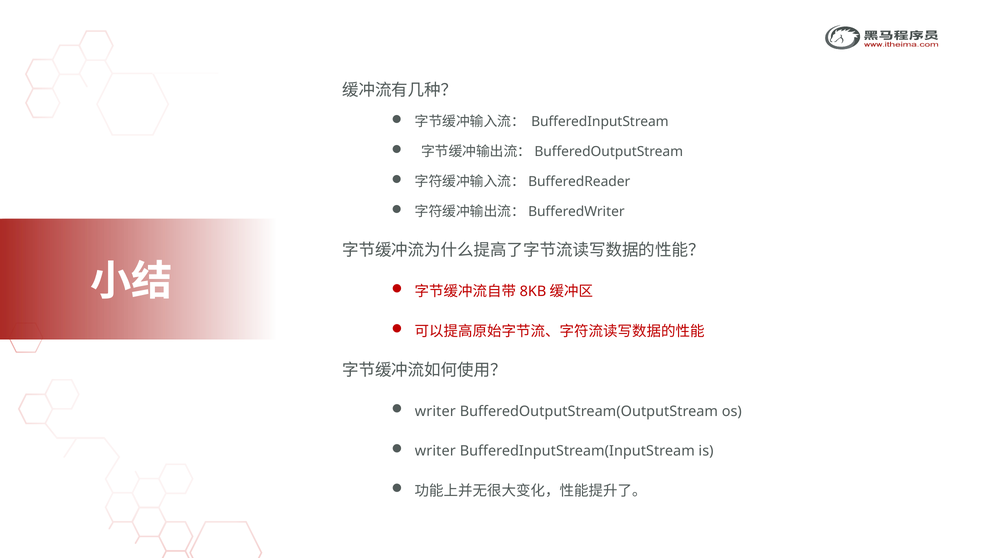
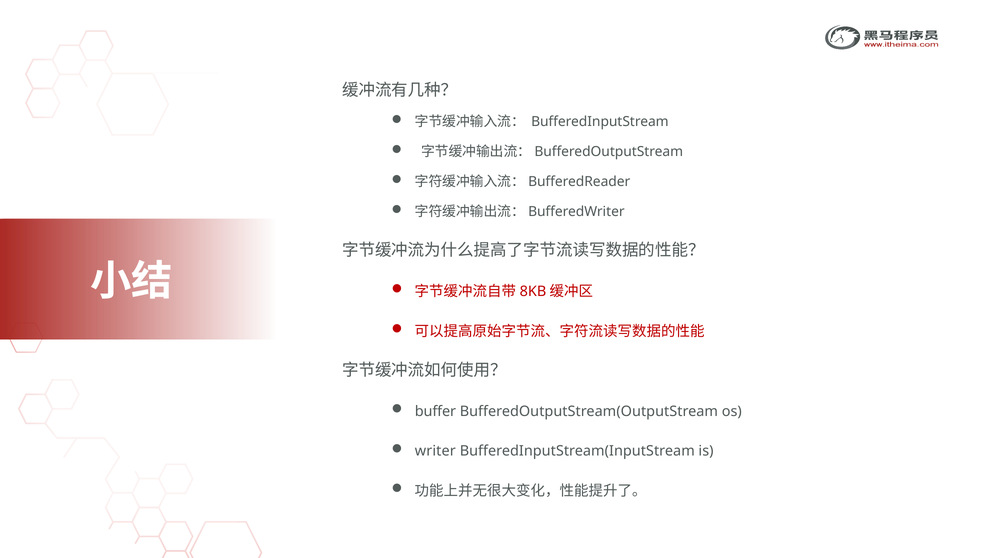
writer: writer -> buffer (435, 411)
